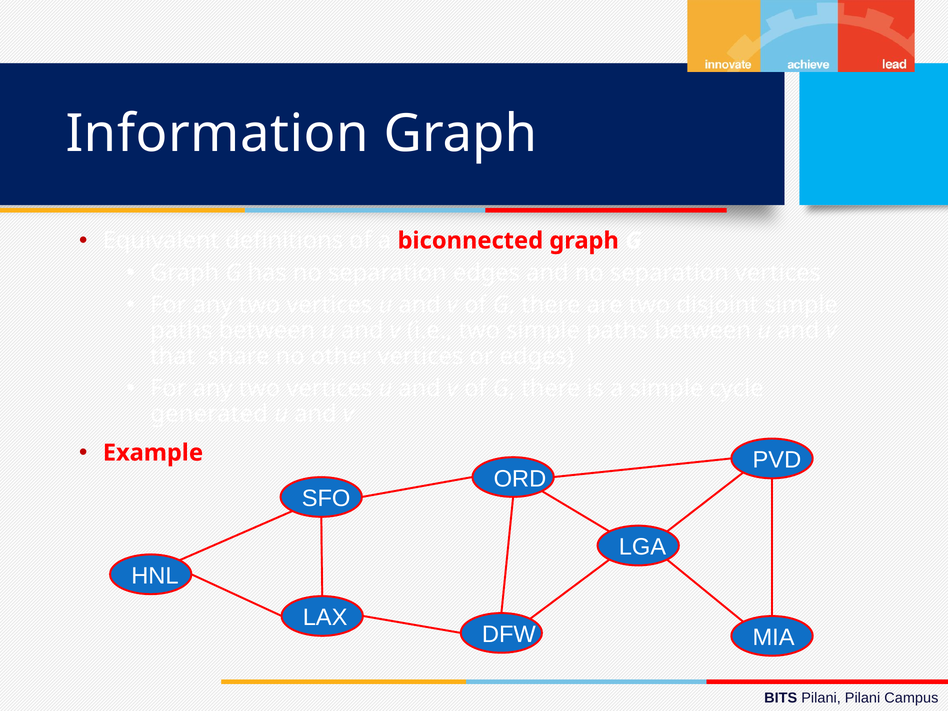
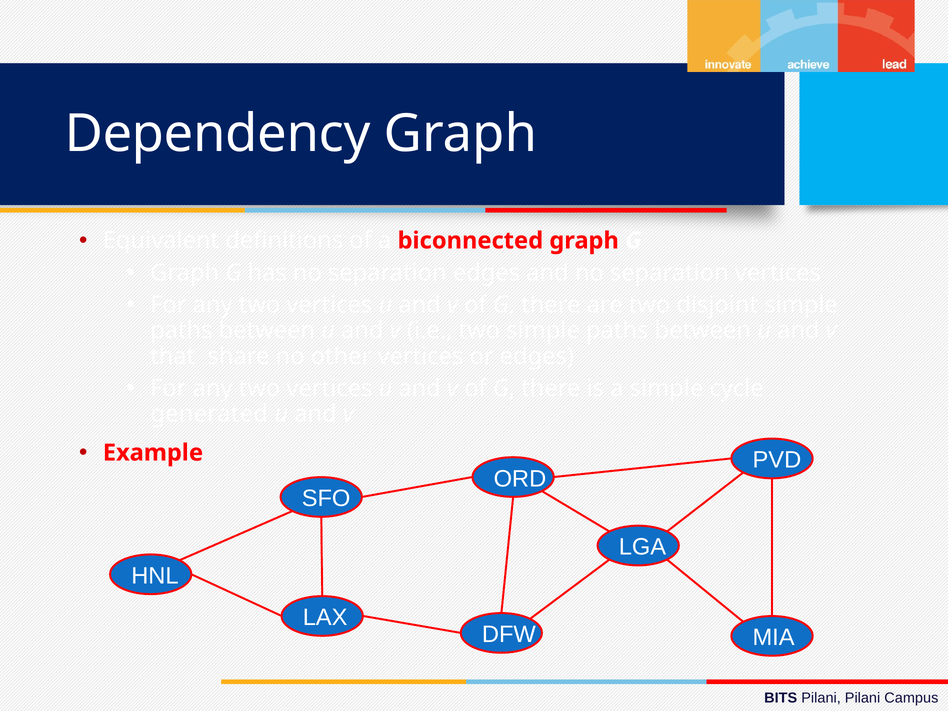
Information: Information -> Dependency (218, 134)
